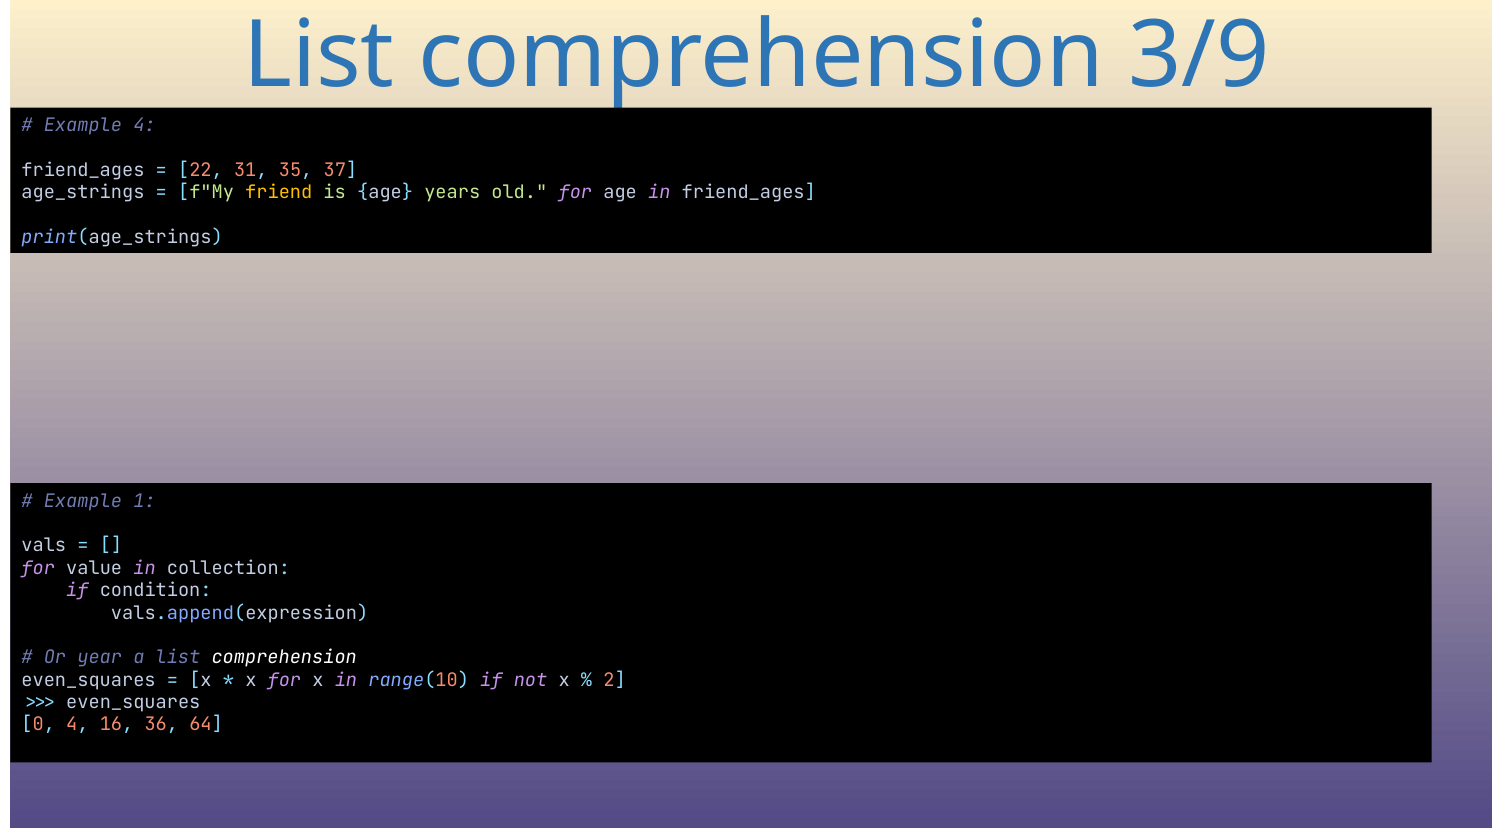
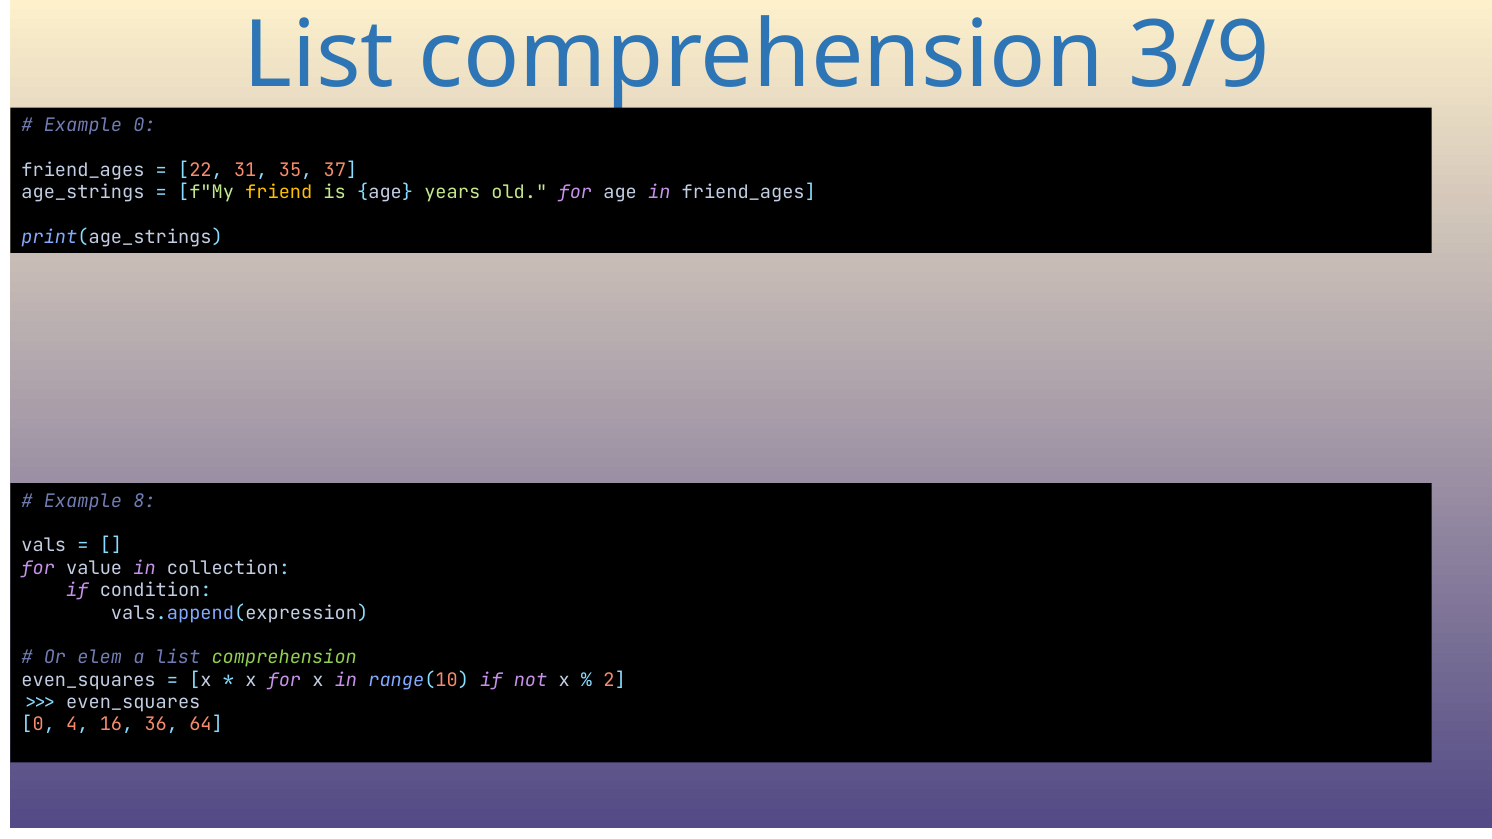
Example 4: 4 -> 0 (144, 126)
1: 1 -> 8 (144, 501)
year: year -> elem (100, 658)
comprehension colour: white -> light green (284, 658)
